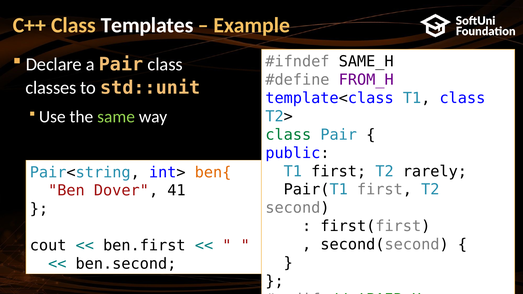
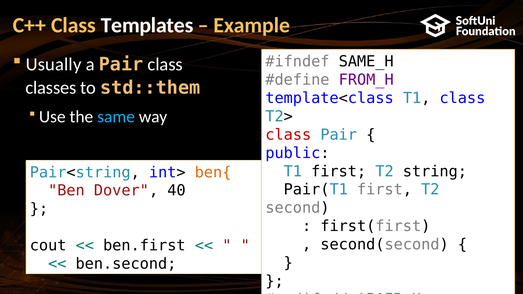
Declare: Declare -> Usually (54, 64)
std::unit: std::unit -> std::them (150, 88)
same colour: light green -> light blue (116, 117)
class colour: green -> red (288, 135)
rarely: rarely -> string (435, 171)
41: 41 -> 40 (176, 191)
